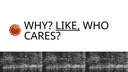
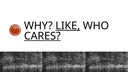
CARES underline: none -> present (42, 36)
